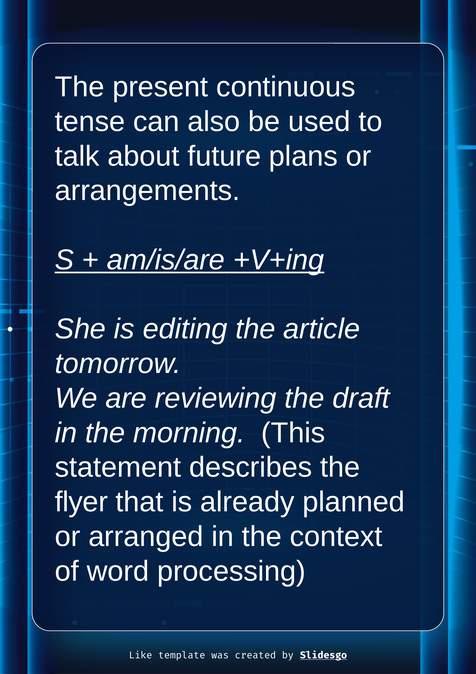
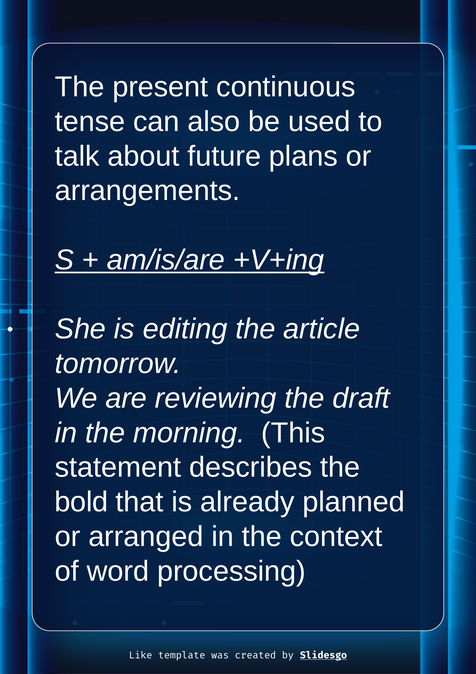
flyer: flyer -> bold (81, 501)
